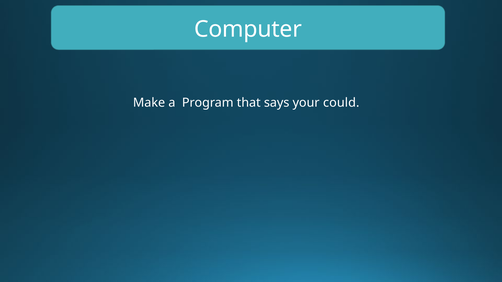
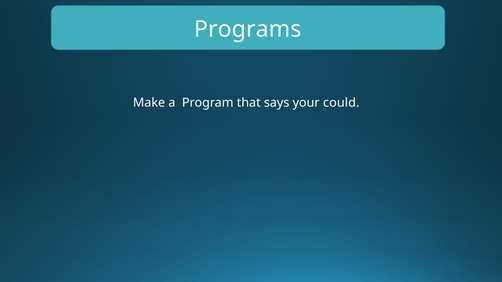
Computer: Computer -> Programs (248, 29)
